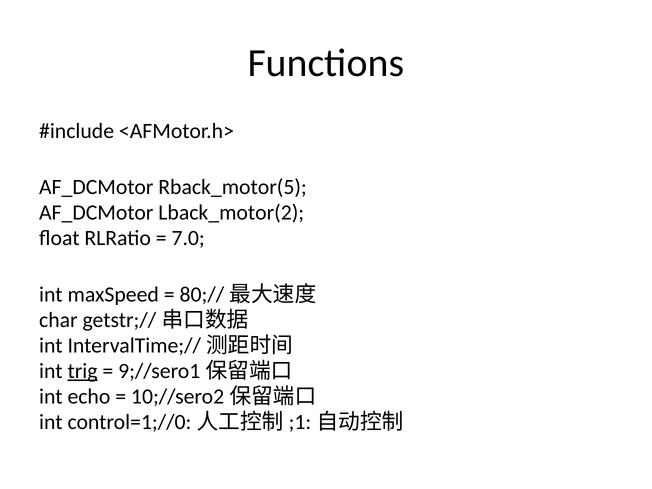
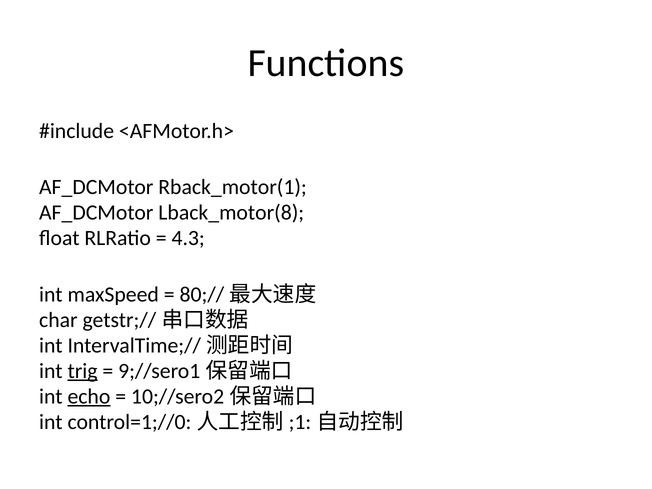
Rback_motor(5: Rback_motor(5 -> Rback_motor(1 (233, 187)
Lback_motor(2: Lback_motor(2 -> Lback_motor(8 (231, 213)
7.0: 7.0 -> 4.3 (188, 238)
echo underline: none -> present (89, 396)
